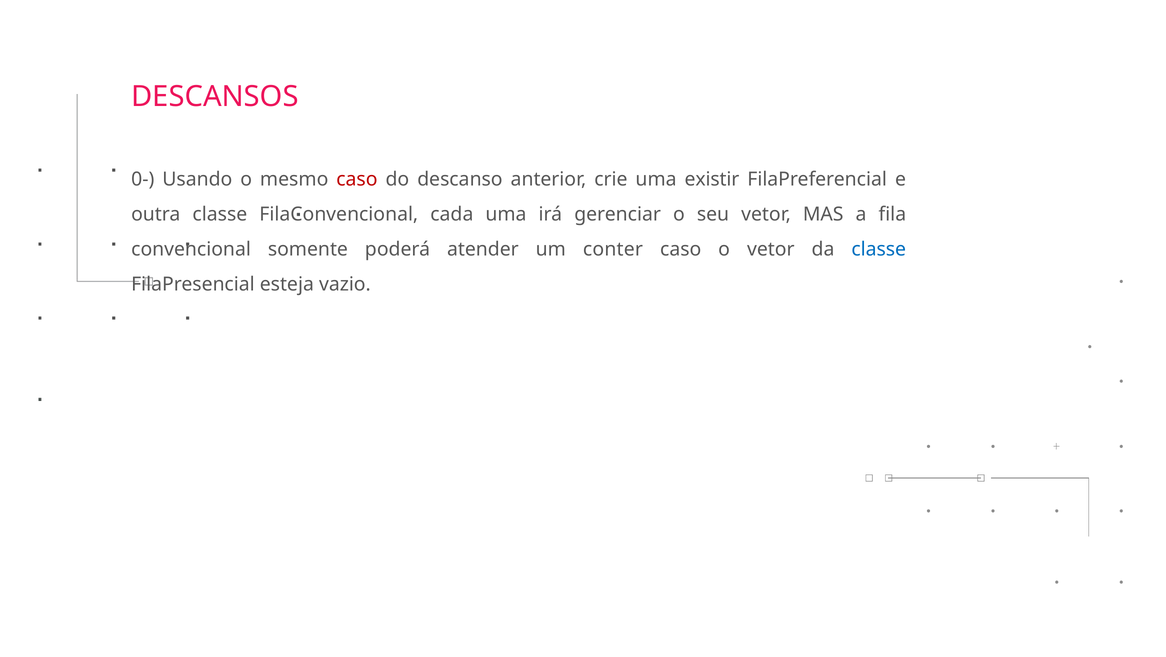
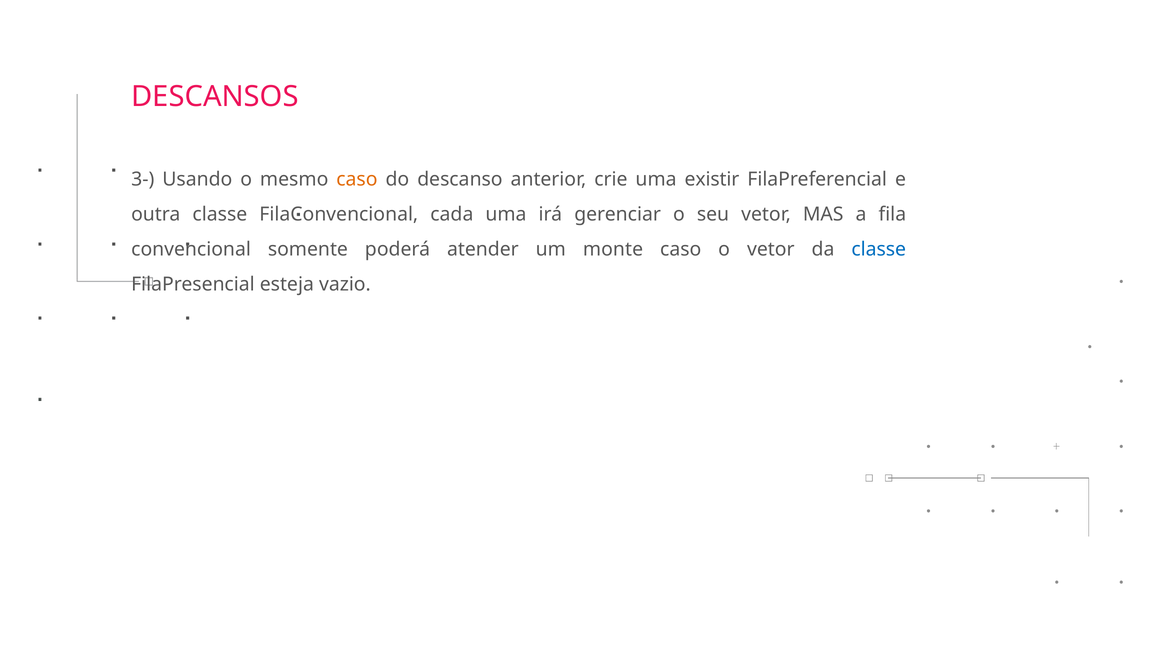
0-: 0- -> 3- (143, 179)
caso colour: red -> orange (357, 179)
conter: conter -> monte (613, 249)
